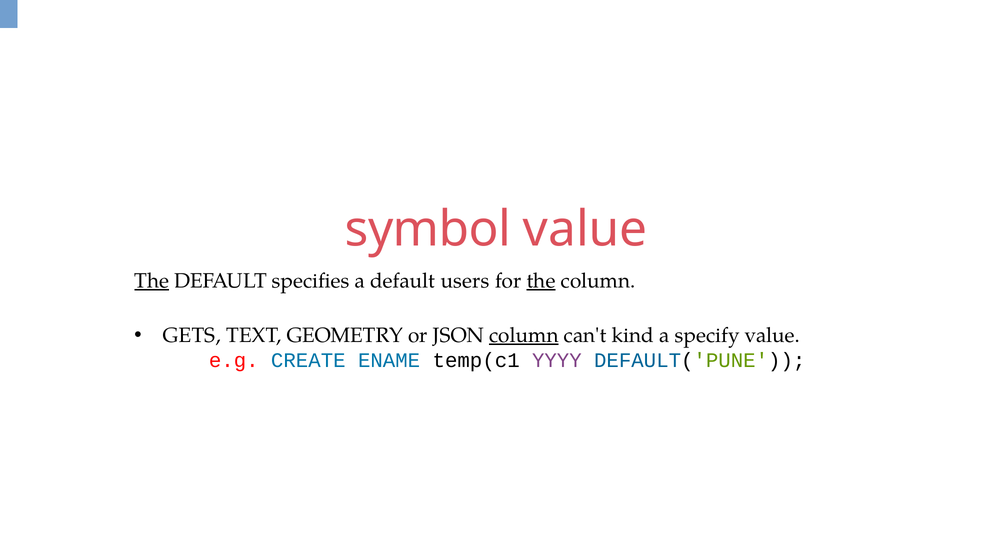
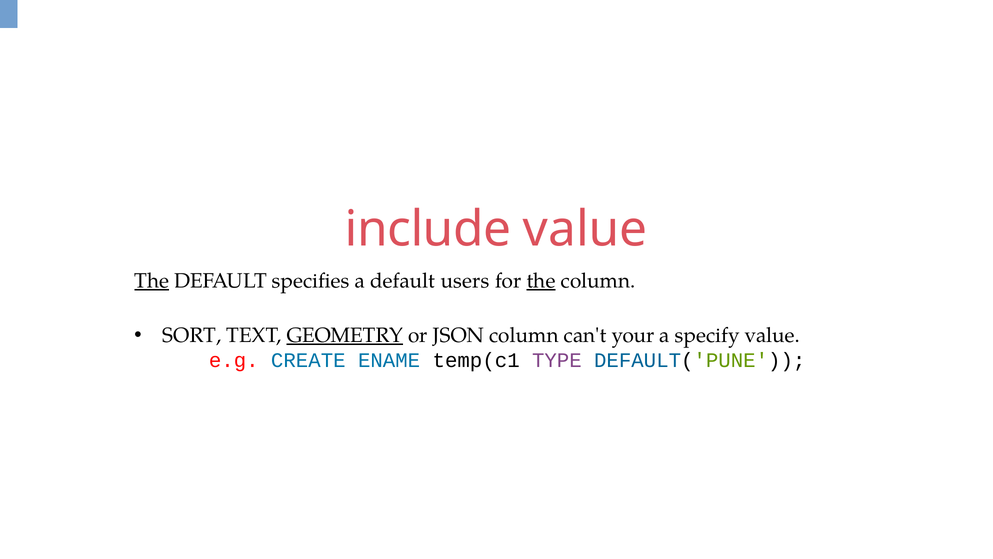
symbol: symbol -> include (428, 229)
GETS: GETS -> SORT (192, 335)
GEOMETRY underline: none -> present (345, 335)
column underline: present -> none (524, 335)
kind: kind -> your (633, 335)
YYYY: YYYY -> TYPE (557, 360)
